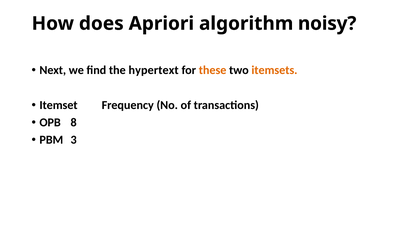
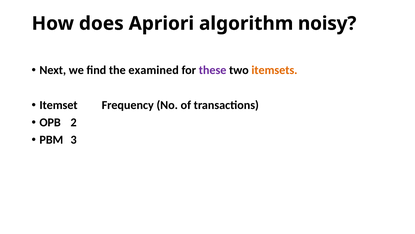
hypertext: hypertext -> examined (154, 70)
these colour: orange -> purple (213, 70)
8: 8 -> 2 (74, 122)
